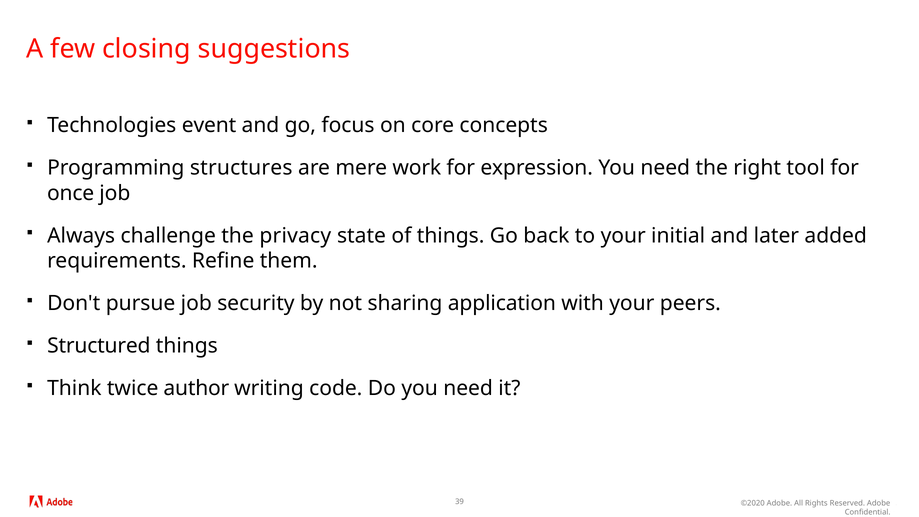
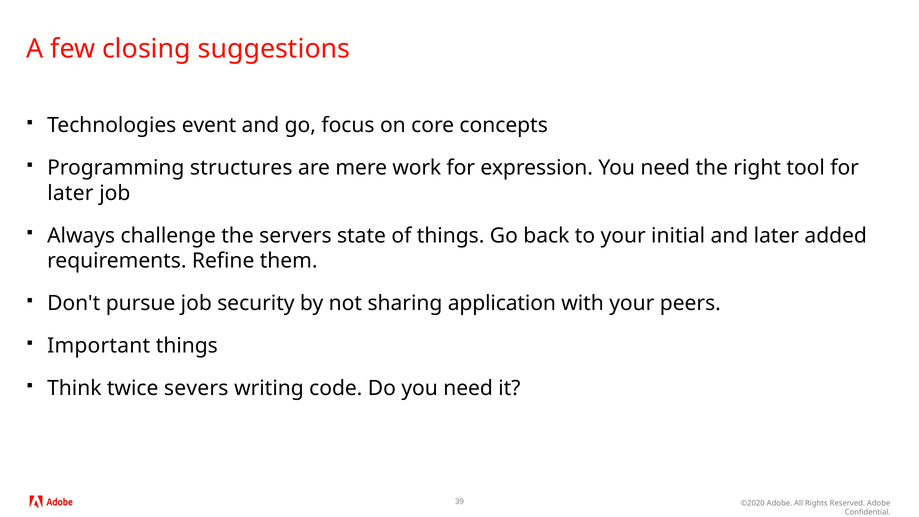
once: once -> later (70, 193)
privacy: privacy -> servers (295, 236)
Structured: Structured -> Important (99, 346)
author: author -> severs (196, 389)
